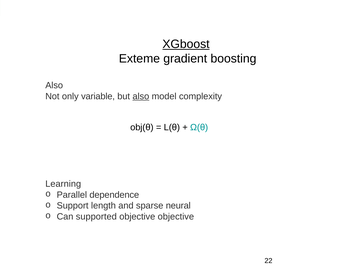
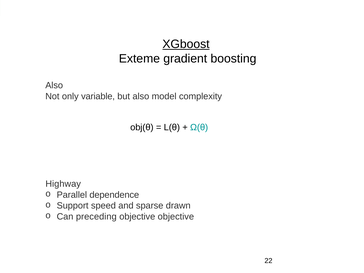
also underline: present -> none (141, 96)
Learning: Learning -> Highway (63, 184)
length: length -> speed (103, 206)
neural: neural -> drawn (178, 206)
supported: supported -> preceding (96, 217)
